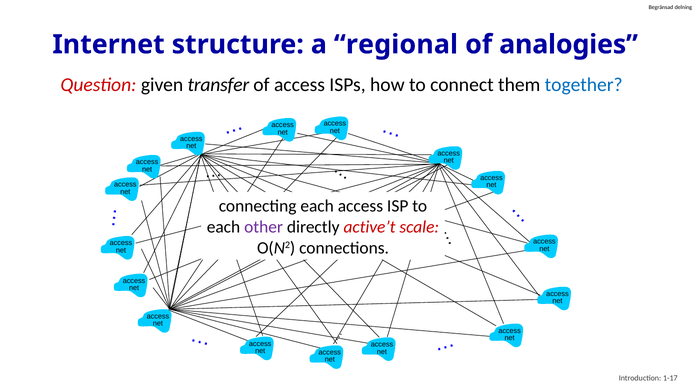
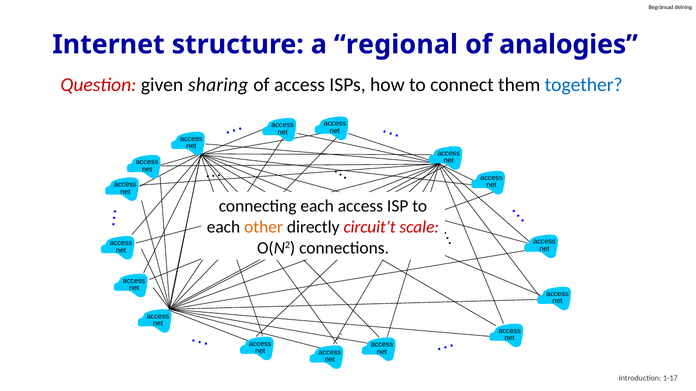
transfer: transfer -> sharing (218, 85)
other colour: purple -> orange (264, 227)
active’t: active’t -> circuit’t (370, 227)
